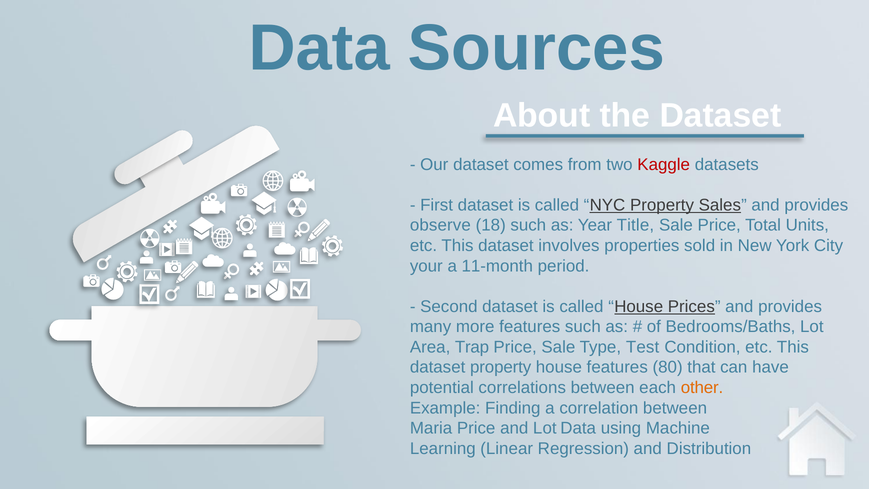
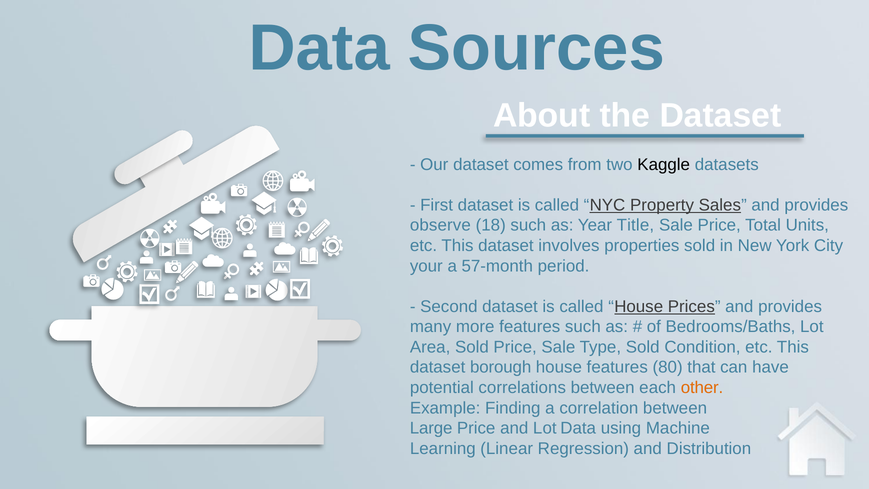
Kaggle colour: red -> black (664, 164)
11-month: 11-month -> 57-month (497, 266)
Area Trap: Trap -> Sold (472, 347)
Type Test: Test -> Sold (643, 347)
dataset property: property -> borough (501, 367)
Maria: Maria -> Large (431, 428)
